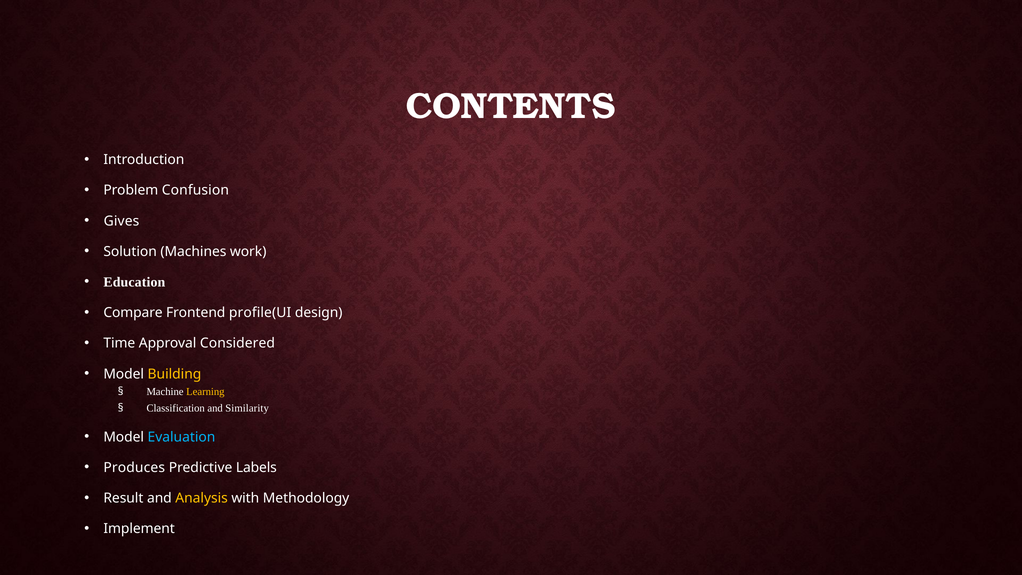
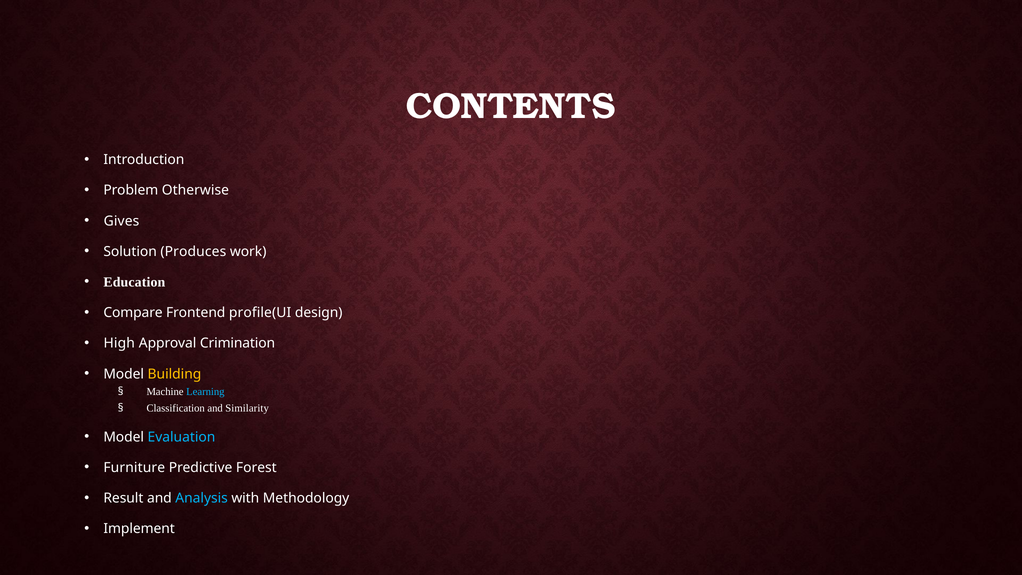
Confusion: Confusion -> Otherwise (195, 190)
Machines: Machines -> Produces (193, 251)
Time: Time -> High (119, 343)
Considered: Considered -> Crimination (238, 343)
Learning colour: yellow -> light blue (205, 392)
Produces: Produces -> Furniture (134, 467)
Labels: Labels -> Forest (256, 467)
Analysis colour: yellow -> light blue (202, 498)
